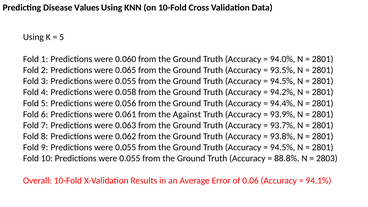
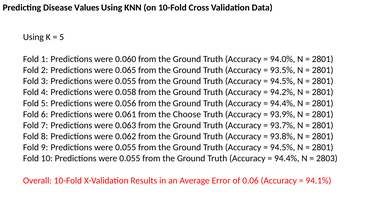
Against: Against -> Choose (187, 114)
88.8%: 88.8% -> 94.4% (287, 158)
